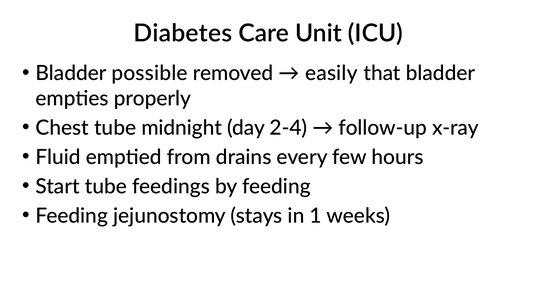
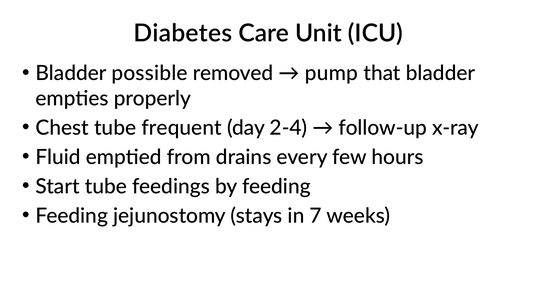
easily: easily -> pump (331, 73)
midnight: midnight -> frequent (182, 128)
1: 1 -> 7 (316, 216)
